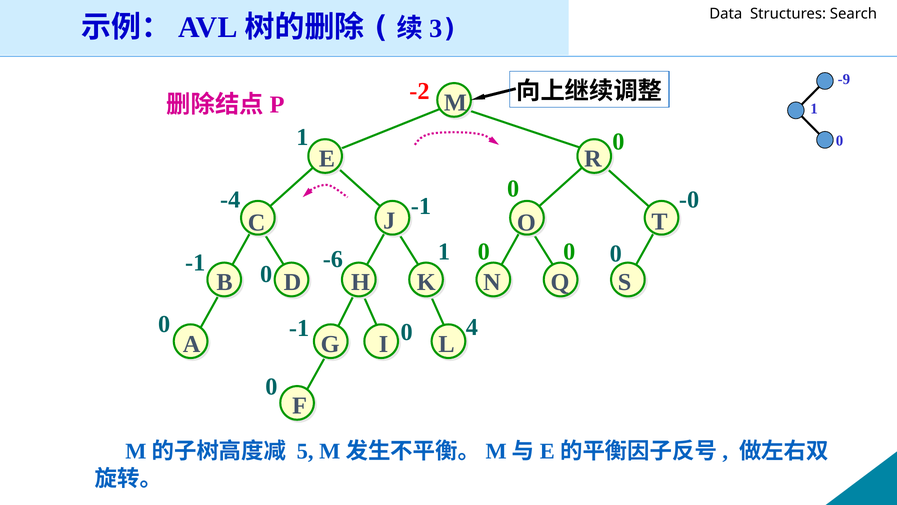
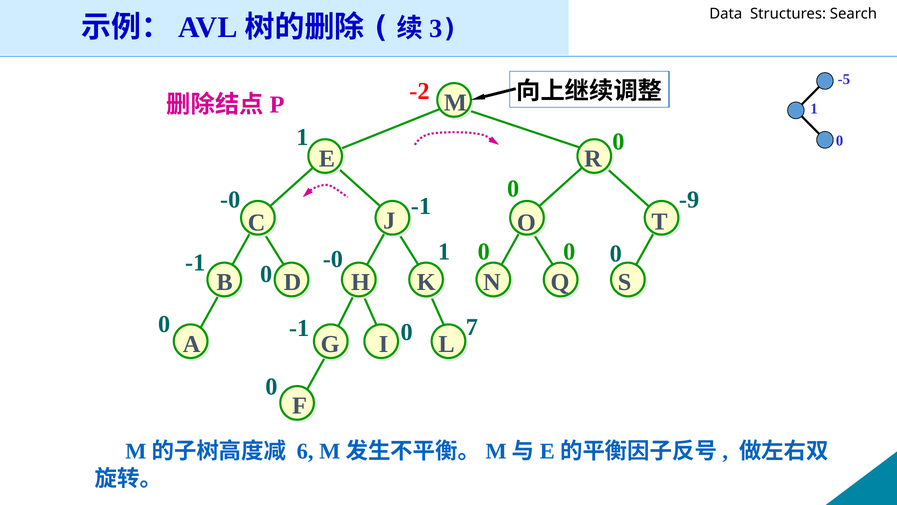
-9: -9 -> -5 (844, 79)
-4: -4 -> -0 (230, 200)
-0: -0 -> -9 (689, 200)
-6: -6 -> -0 (333, 259)
4: 4 -> 7 (472, 327)
5: 5 -> 6 (305, 451)
